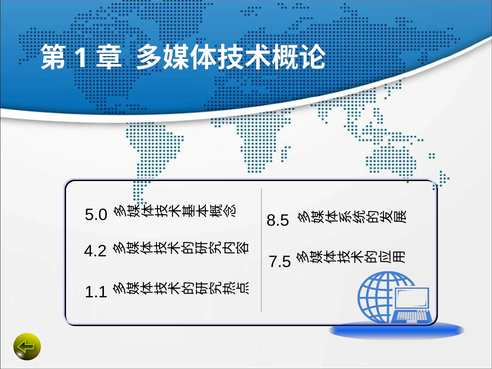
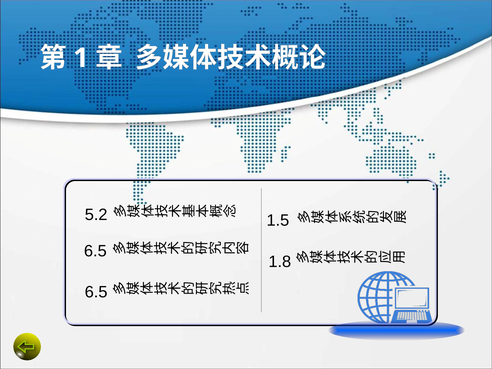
5.0: 5.0 -> 5.2 (96, 215)
8.5: 8.5 -> 1.5 (278, 221)
4.2: 4.2 -> 6.5 (95, 251)
7.5: 7.5 -> 1.8 (280, 262)
1.1: 1.1 -> 6.5 (96, 292)
